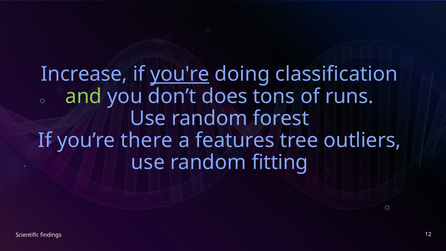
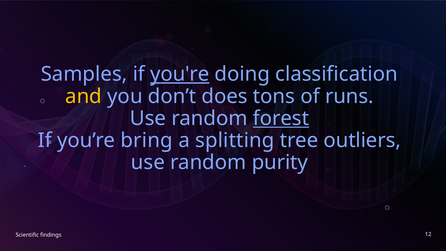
Increase: Increase -> Samples (84, 74)
and colour: light green -> yellow (84, 96)
forest underline: none -> present (281, 118)
there: there -> bring (147, 140)
features: features -> splitting (235, 140)
fitting: fitting -> purity (280, 162)
